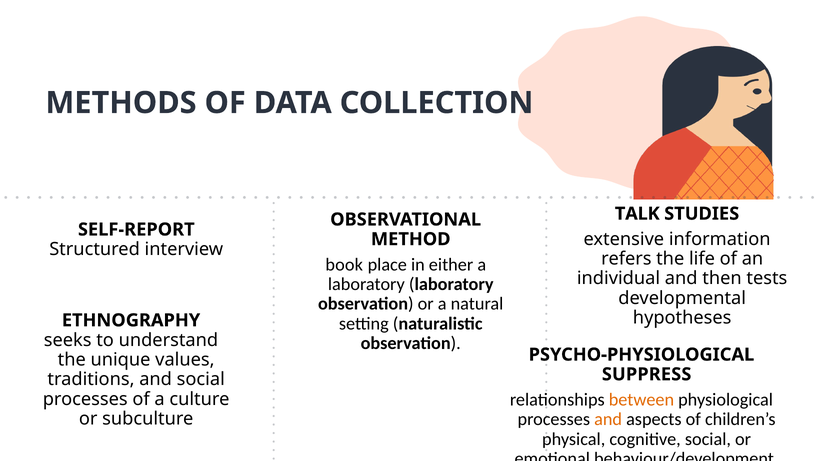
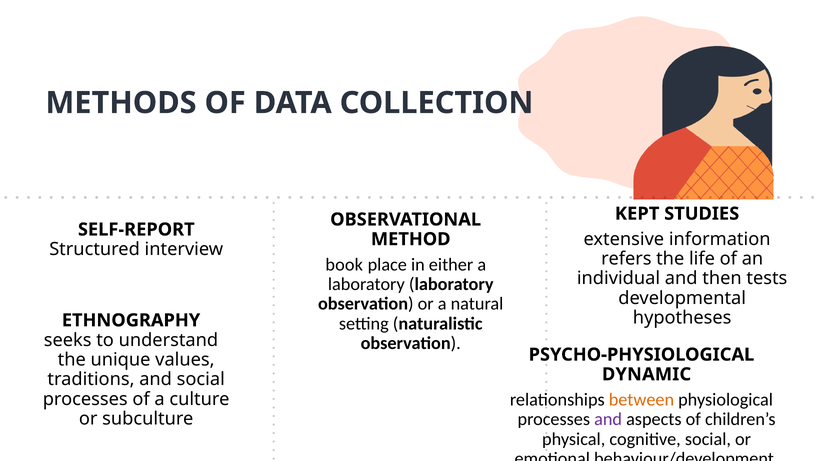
TALK: TALK -> KEPT (637, 214)
SUPPRESS: SUPPRESS -> DYNAMIC (647, 375)
and colour: orange -> purple (608, 420)
